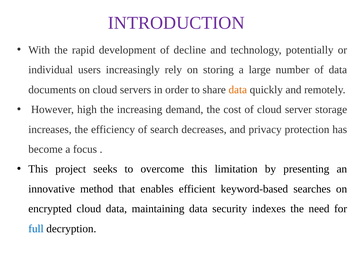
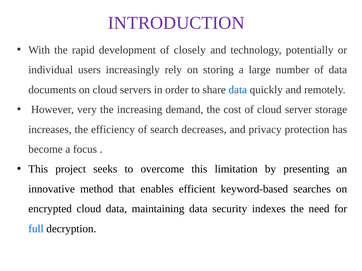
decline: decline -> closely (190, 50)
data colour: orange -> blue (238, 90)
high: high -> very (87, 110)
